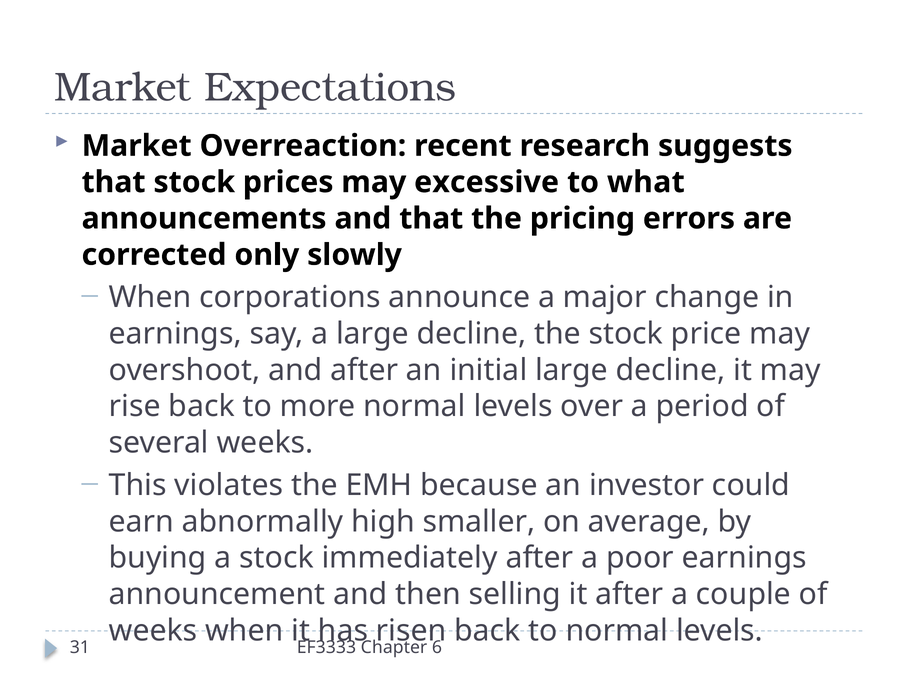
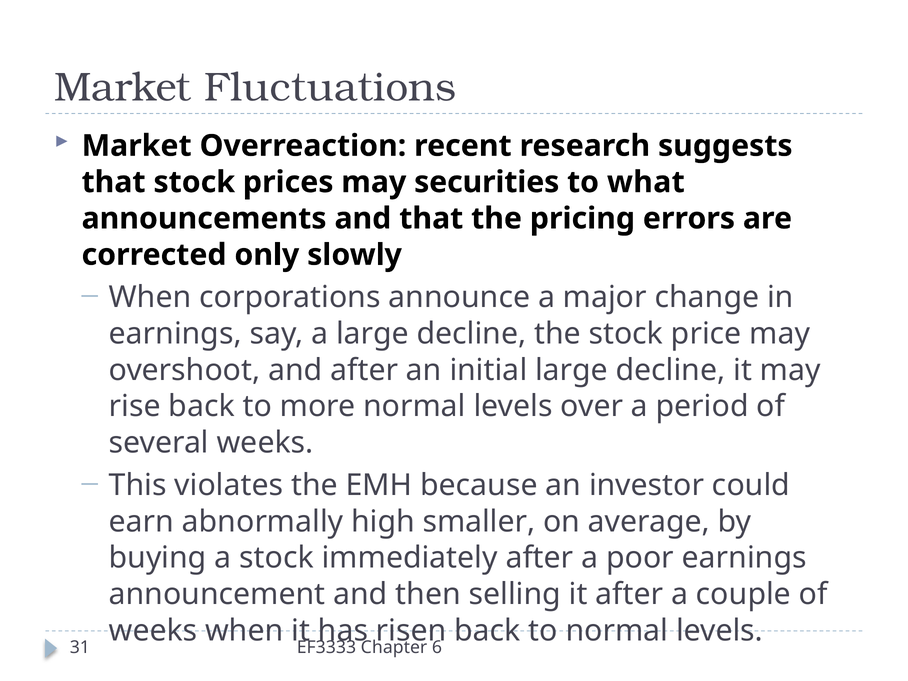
Expectations: Expectations -> Fluctuations (330, 88)
excessive: excessive -> securities (487, 182)
